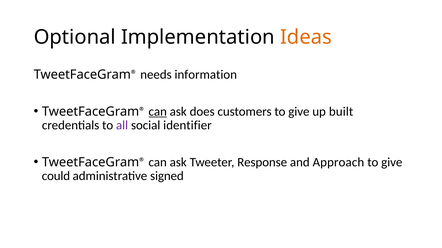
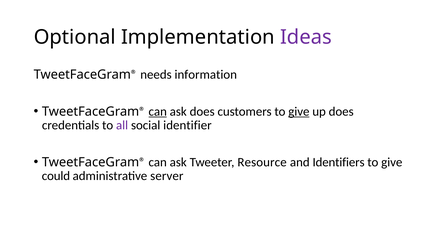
Ideas colour: orange -> purple (306, 37)
give underline: none -> present (299, 112)
up built: built -> does (341, 112)
Response: Response -> Resource (262, 163)
Approach: Approach -> Identifiers (339, 163)
signed: signed -> server (167, 177)
